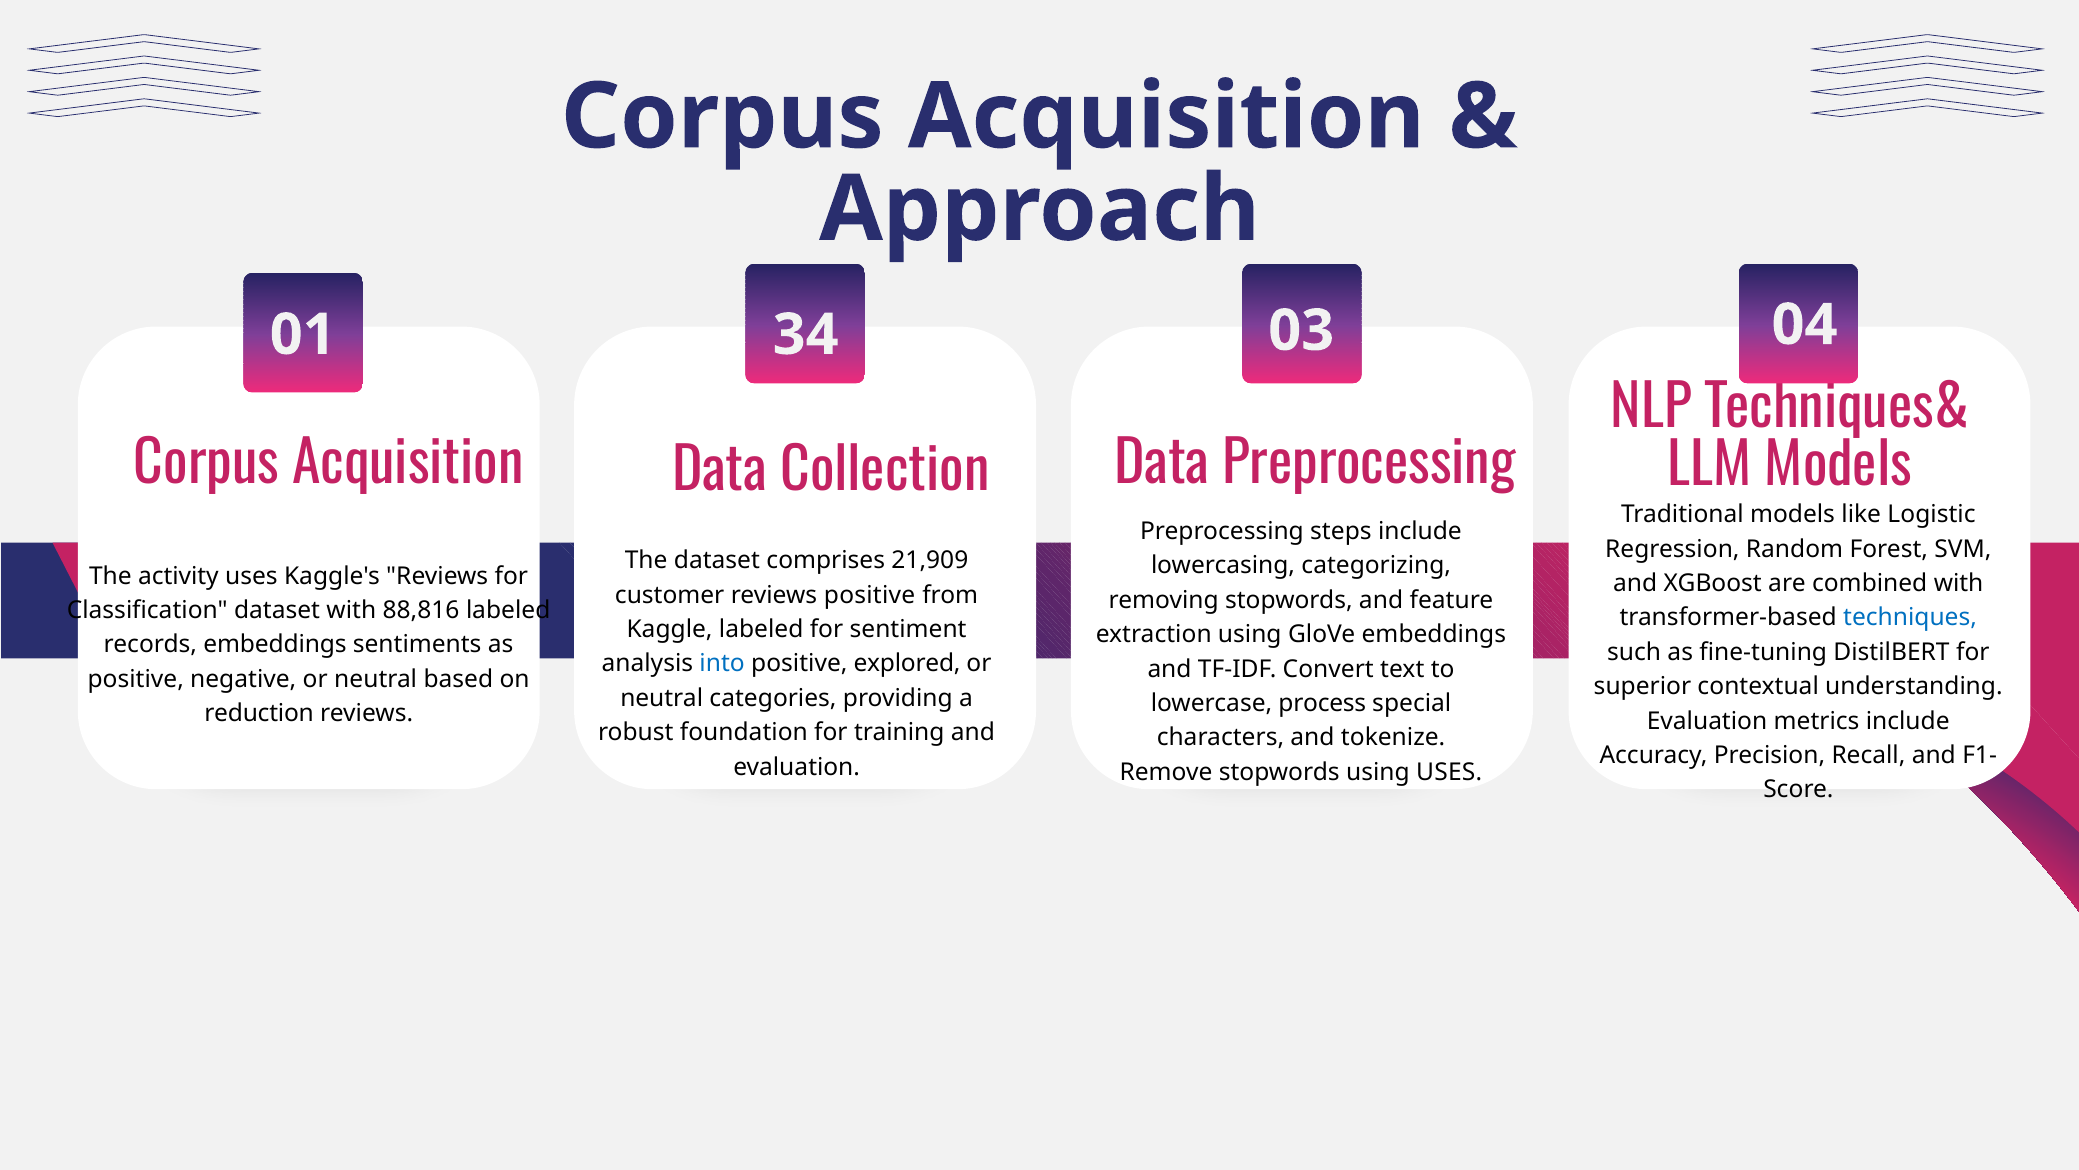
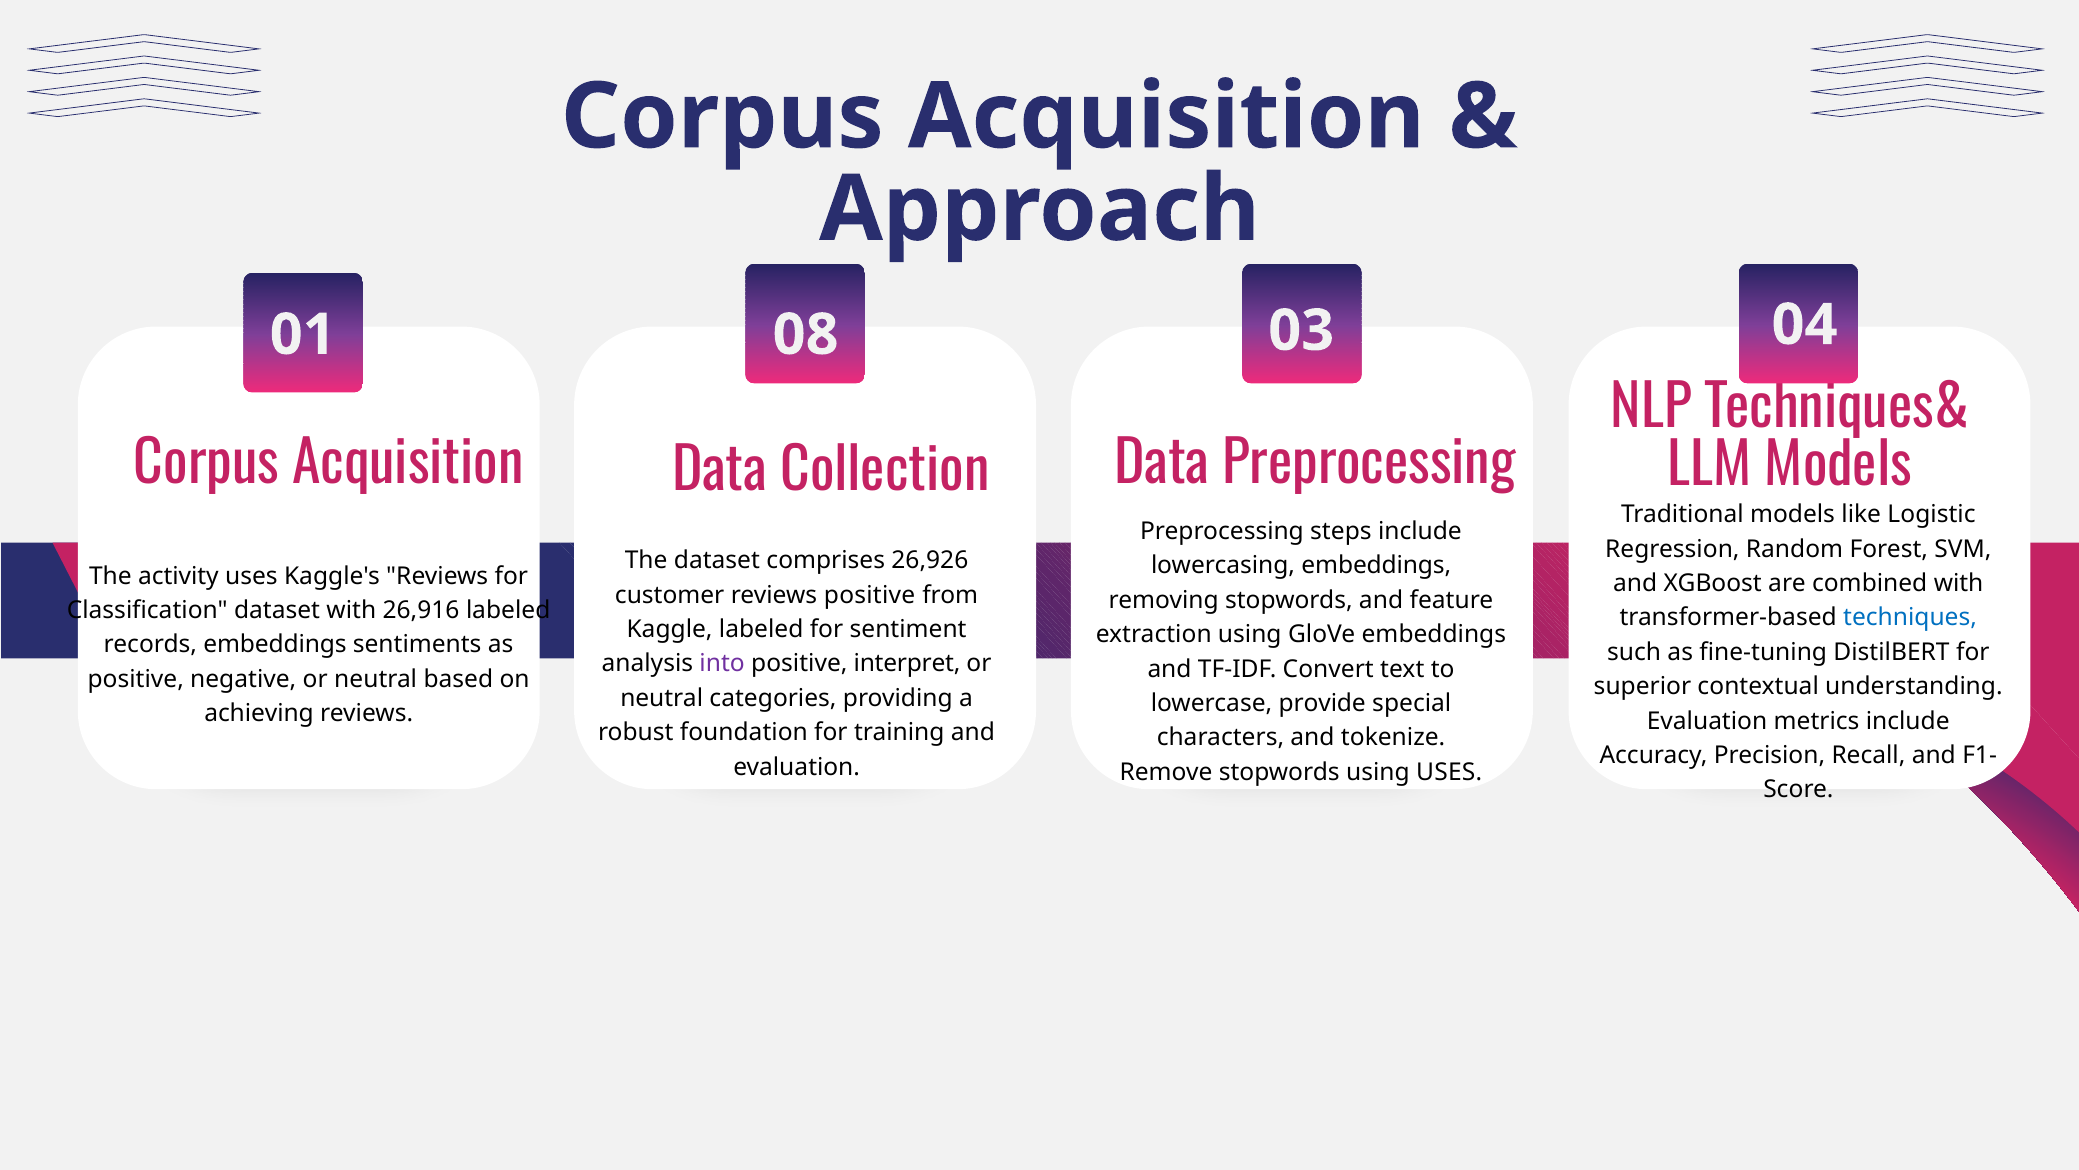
34: 34 -> 08 (806, 335)
21,909: 21,909 -> 26,926 (930, 560)
lowercasing categorizing: categorizing -> embeddings (1376, 566)
88,816: 88,816 -> 26,916 (421, 610)
into colour: blue -> purple (722, 664)
explored: explored -> interpret (907, 664)
process: process -> provide (1322, 703)
reduction: reduction -> achieving (259, 713)
